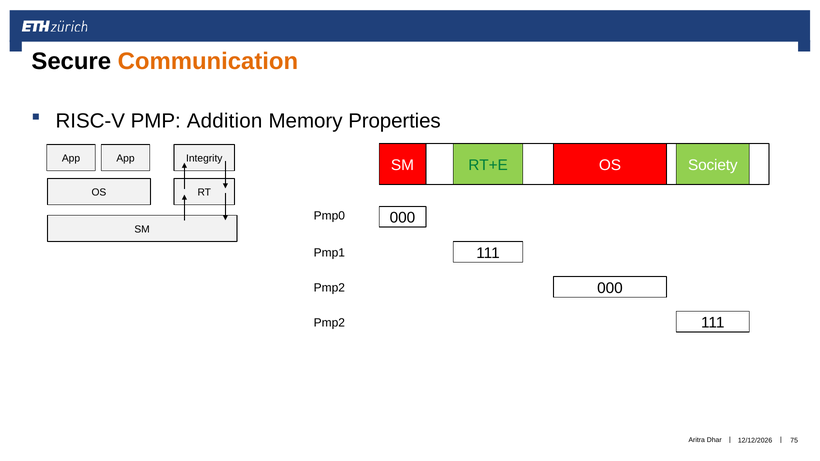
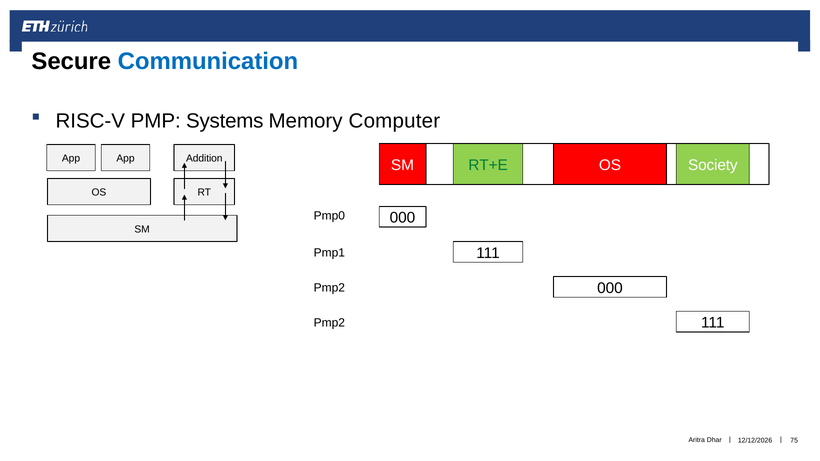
Communication colour: orange -> blue (208, 61)
Addition: Addition -> Systems (225, 121)
Properties: Properties -> Computer (394, 121)
Integrity: Integrity -> Addition (204, 158)
